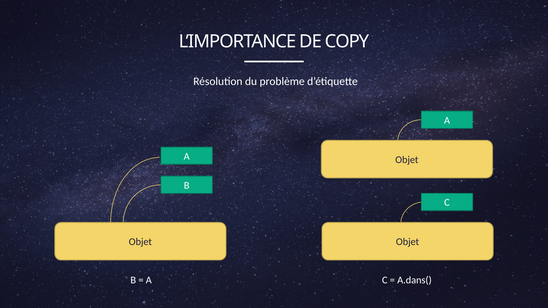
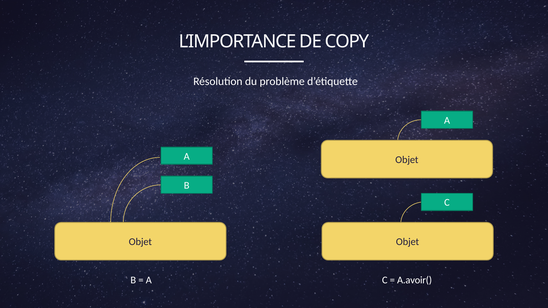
A.dans(: A.dans( -> A.avoir( (415, 280)
